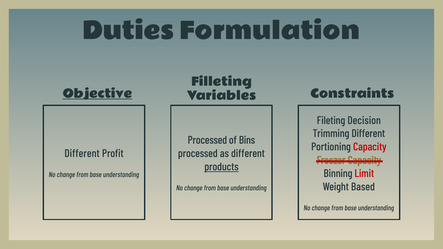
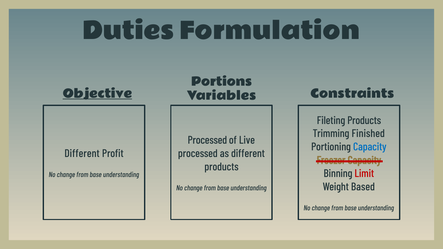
Filleting: Filleting -> Portions (222, 82)
Fileting Decision: Decision -> Products (364, 120)
Trimming Different: Different -> Finished (368, 134)
Bins: Bins -> Live (247, 140)
Capacity colour: red -> blue (370, 147)
products underline: present -> none (221, 167)
